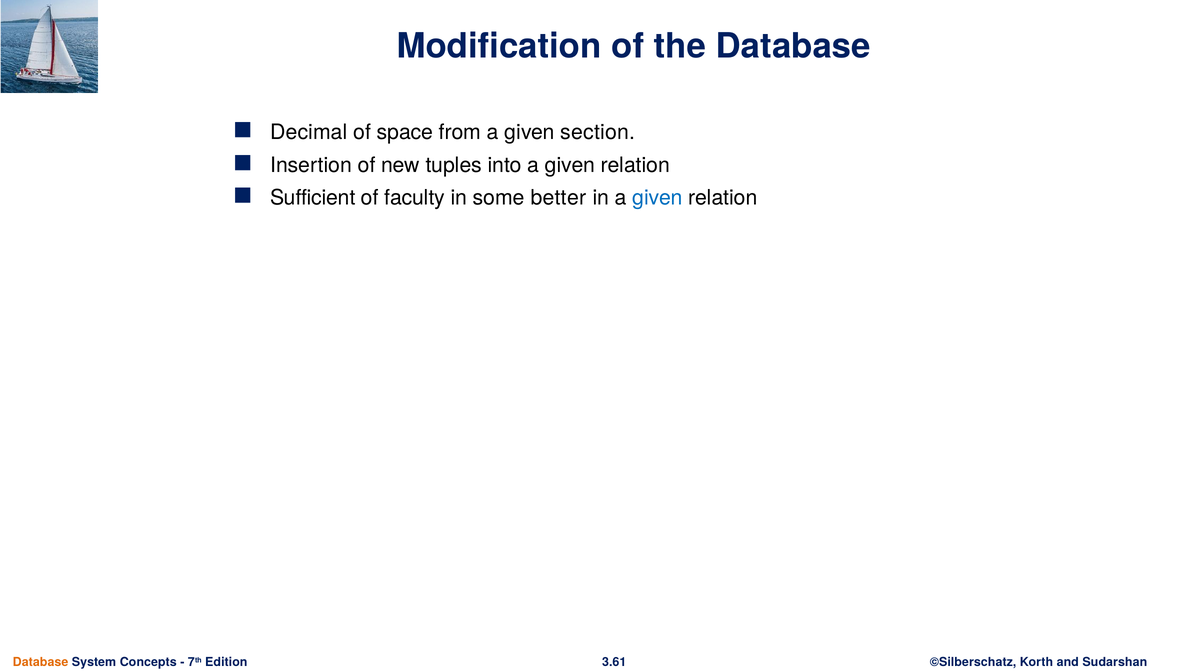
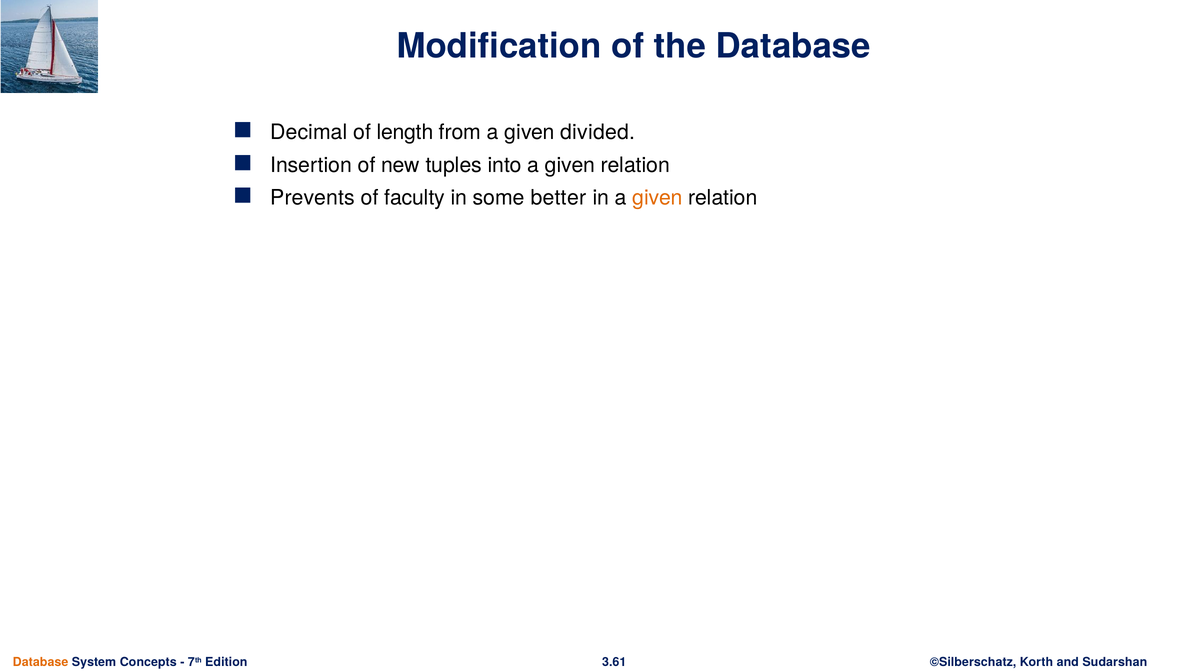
space: space -> length (405, 132)
section: section -> divided (598, 132)
Sufficient: Sufficient -> Prevents (313, 198)
given colour: blue -> orange (657, 198)
